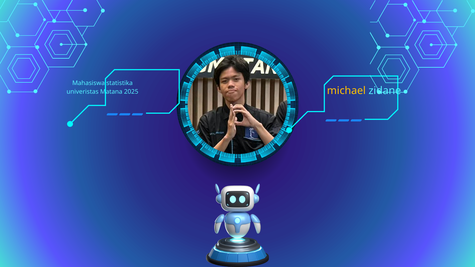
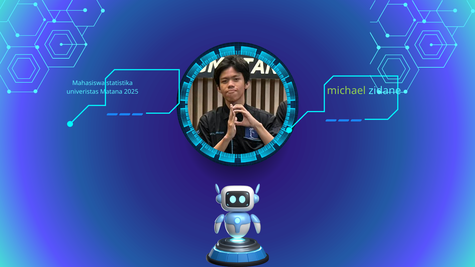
michael colour: yellow -> light green (346, 91)
